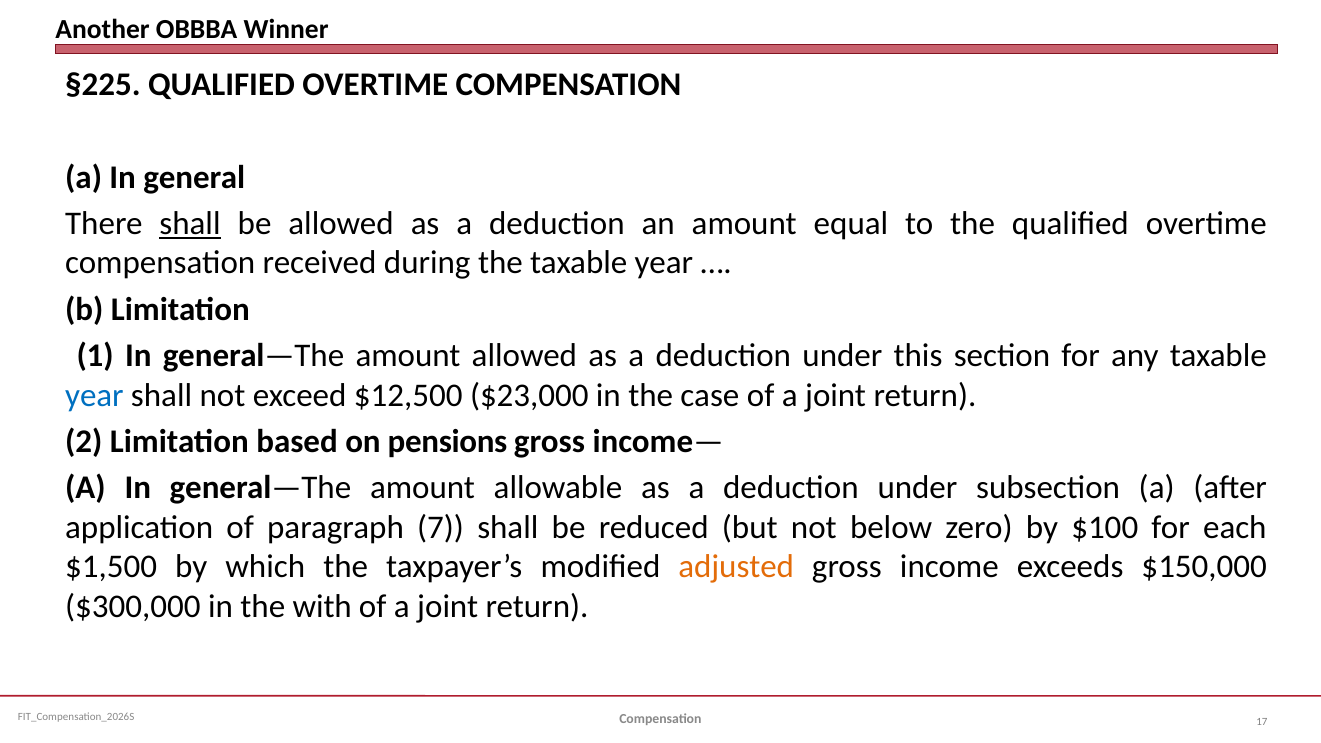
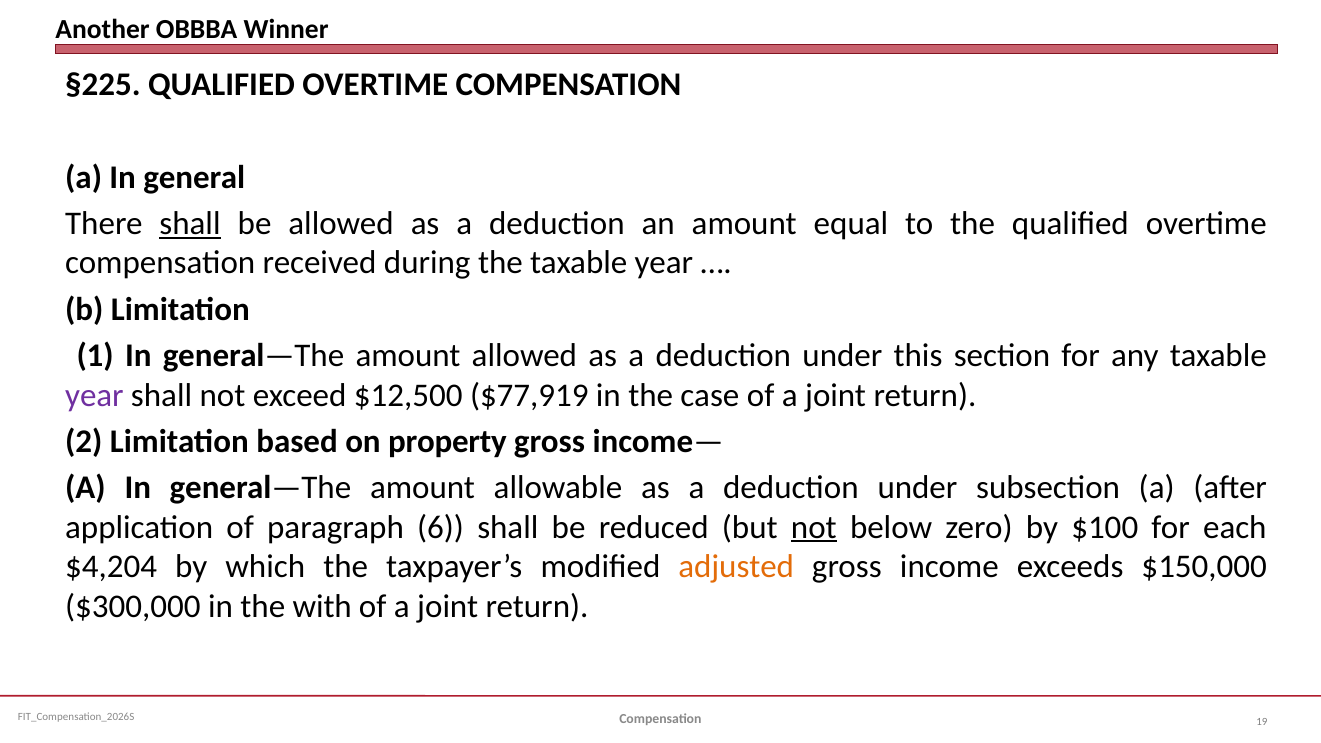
year colour: blue -> purple (94, 395)
$23,000: $23,000 -> $77,919 (529, 395)
pensions: pensions -> property (447, 441)
7: 7 -> 6 (441, 527)
not underline: none -> present (814, 527)
$1,500: $1,500 -> $4,204 (111, 567)
17: 17 -> 19 (1262, 721)
